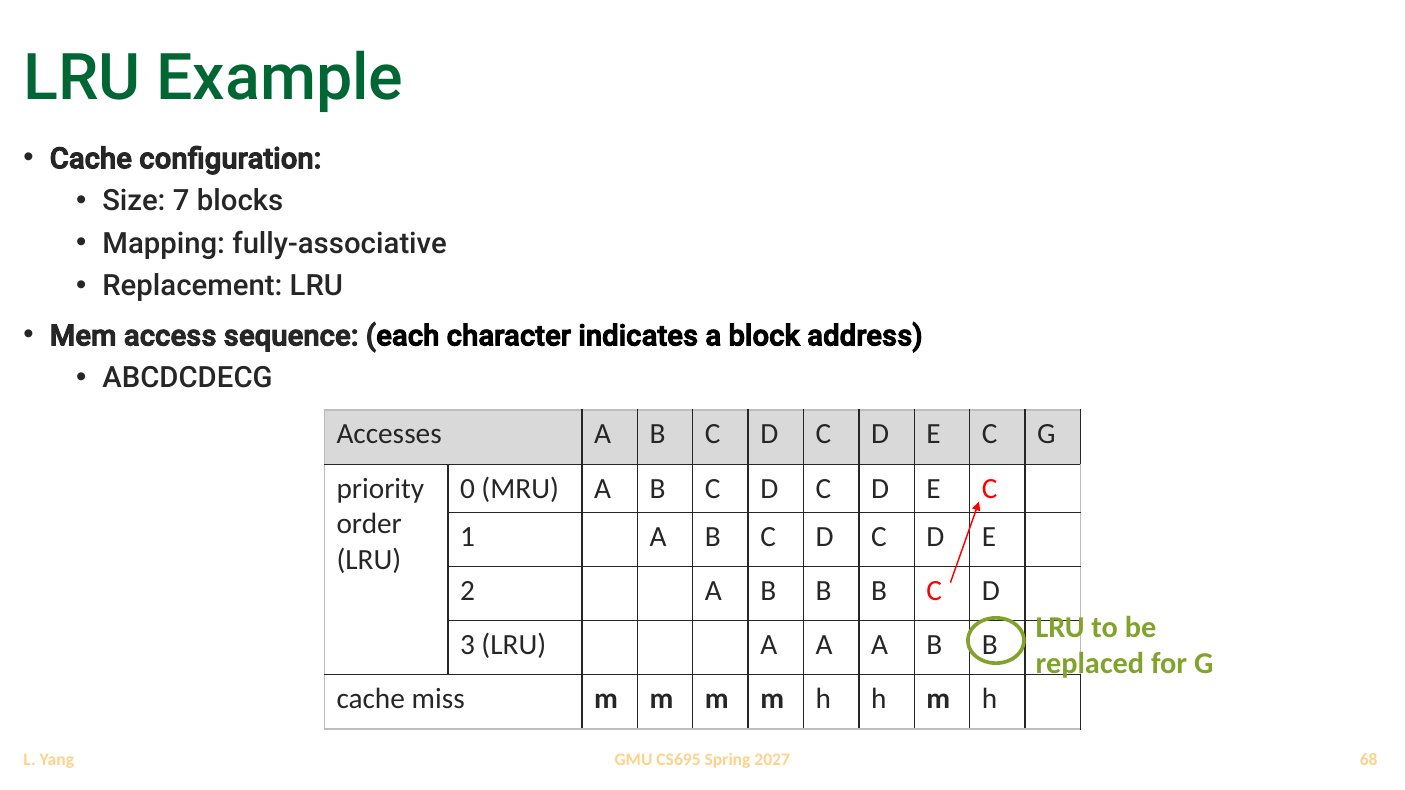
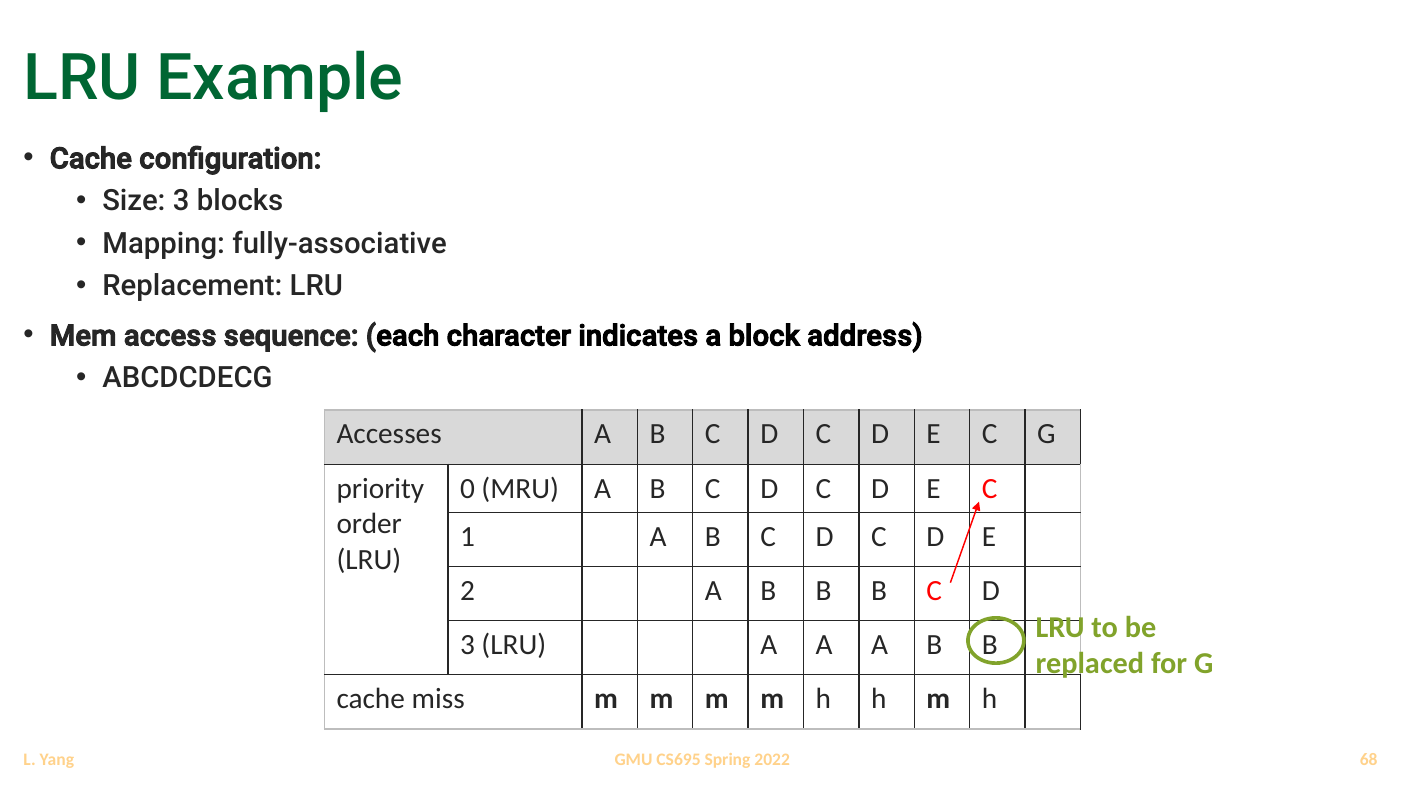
Size 7: 7 -> 3 (181, 201)
2027: 2027 -> 2022 (772, 760)
